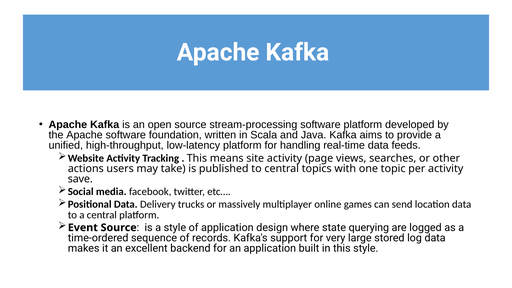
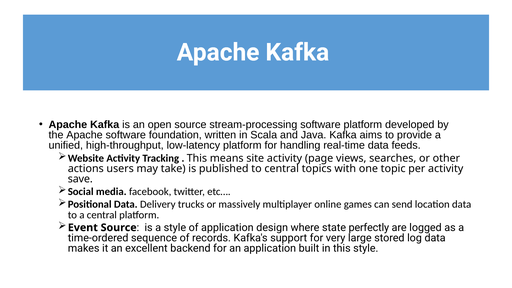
querying: querying -> perfectly (369, 228)
